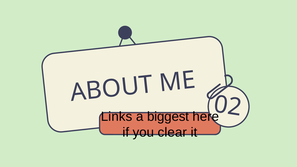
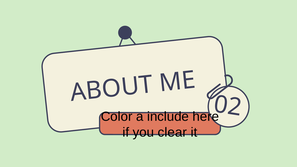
Links: Links -> Color (117, 117)
biggest: biggest -> include (168, 117)
